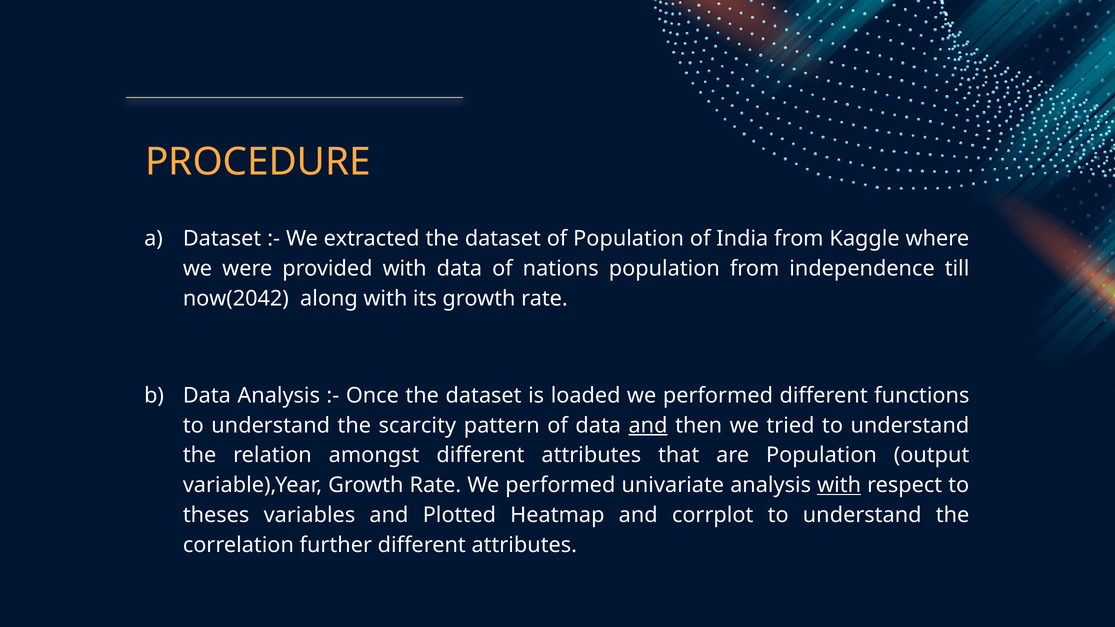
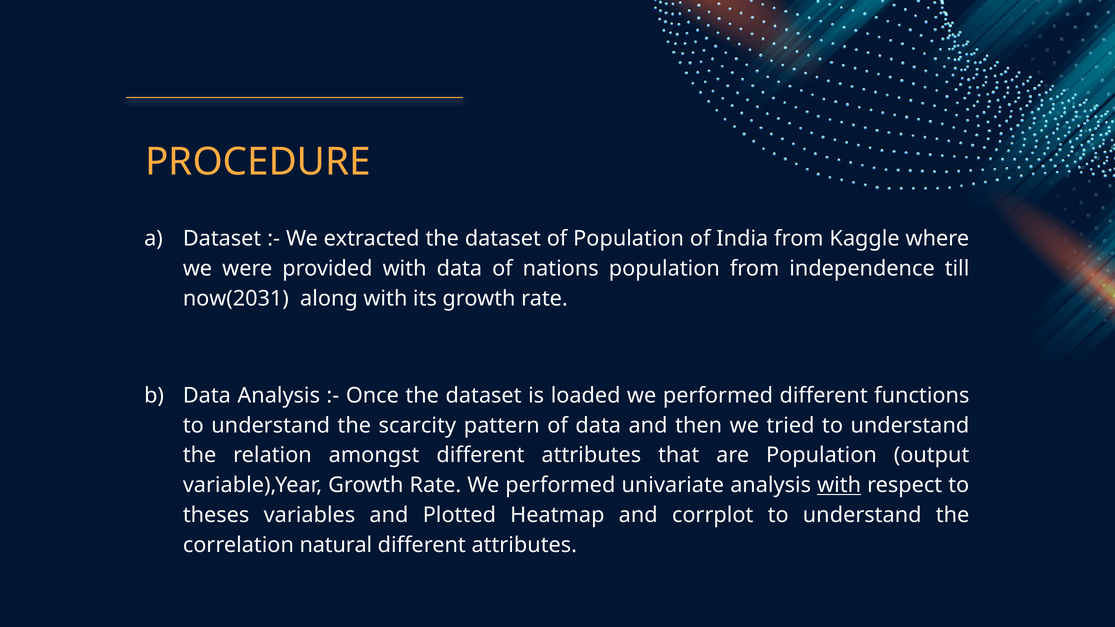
now(2042: now(2042 -> now(2031 (236, 299)
and underline: present -> none (648, 425)
further: further -> natural (336, 545)
